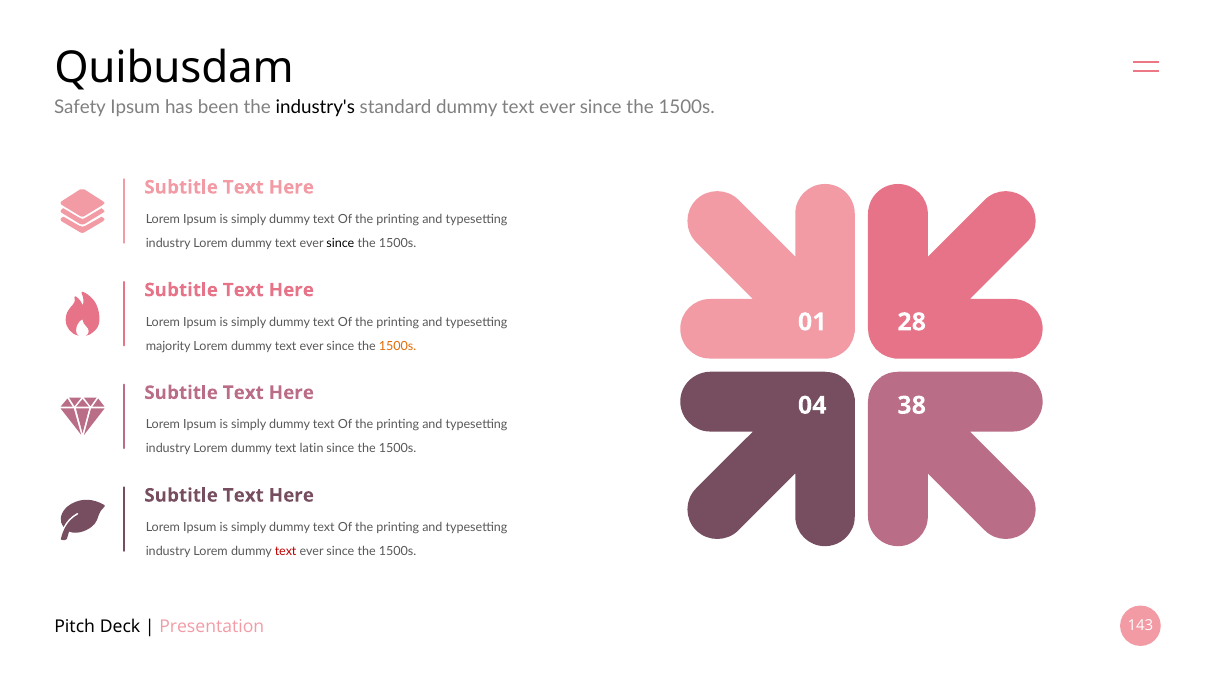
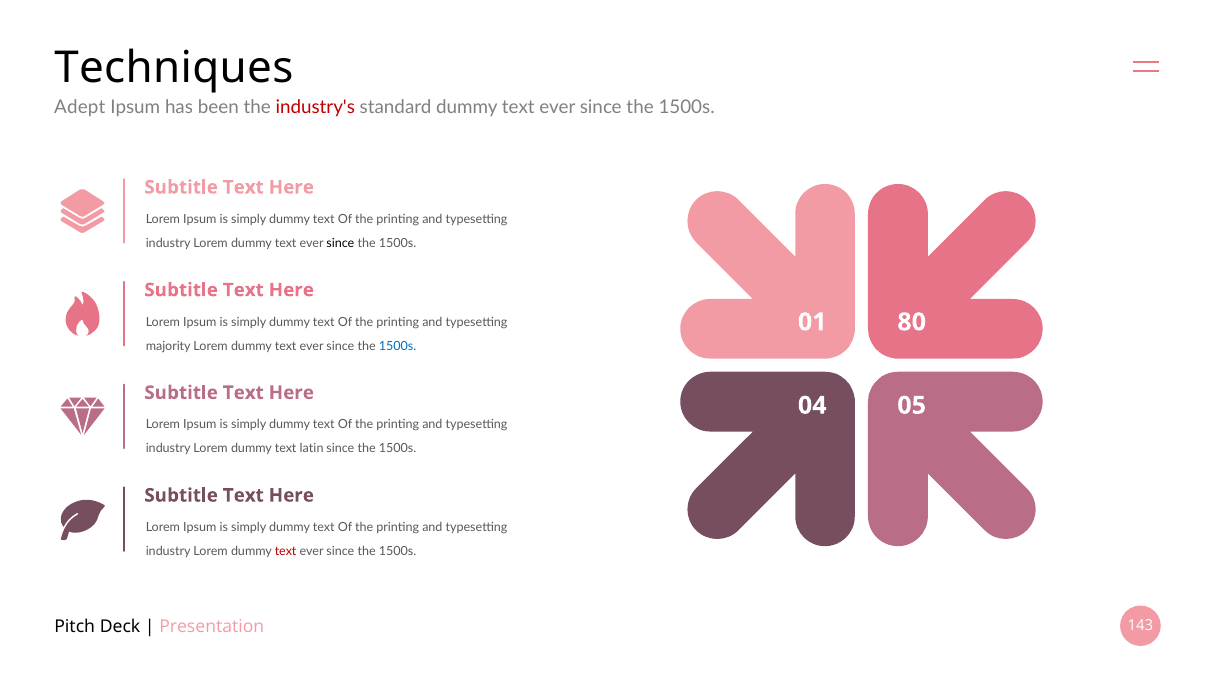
Quibusdam: Quibusdam -> Techniques (174, 68)
Safety: Safety -> Adept (80, 107)
industry's colour: black -> red (315, 107)
28: 28 -> 80 (912, 322)
1500s colour: orange -> blue (398, 346)
38: 38 -> 05 (912, 406)
